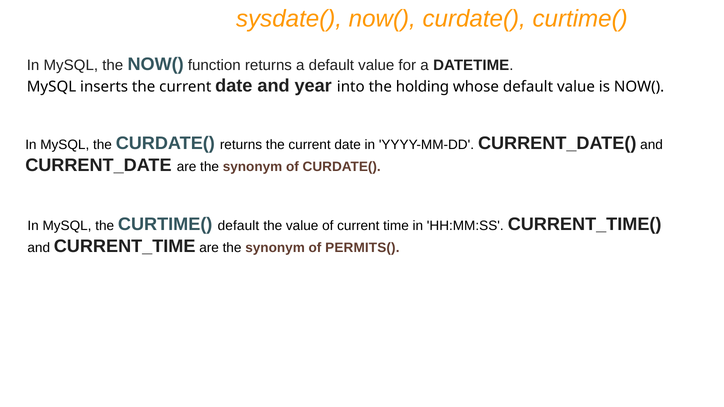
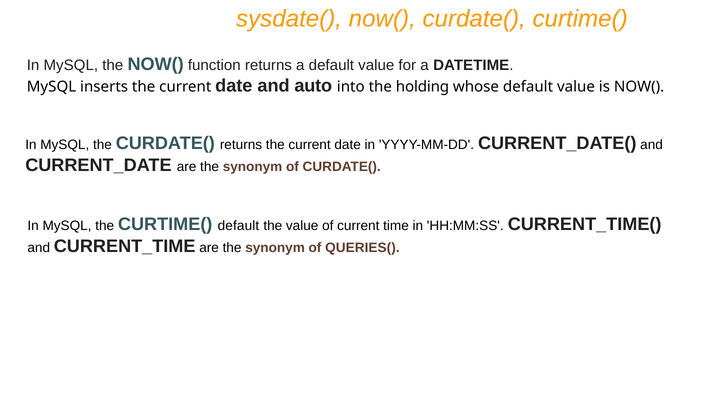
year: year -> auto (313, 86)
PERMITS(: PERMITS( -> QUERIES( (362, 248)
